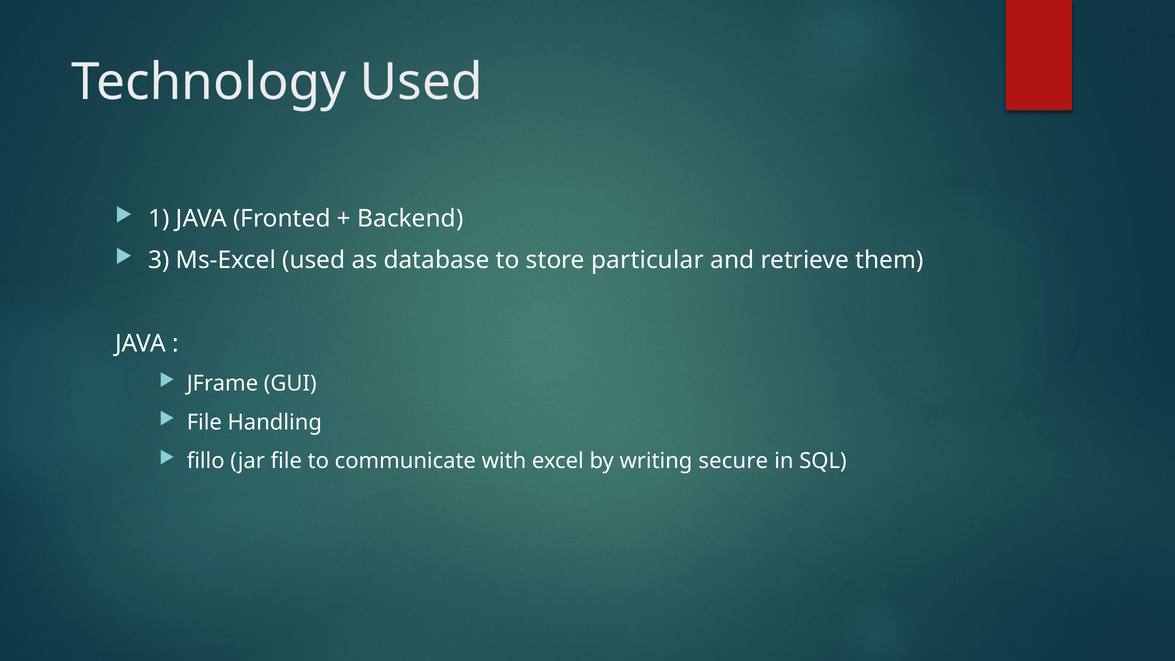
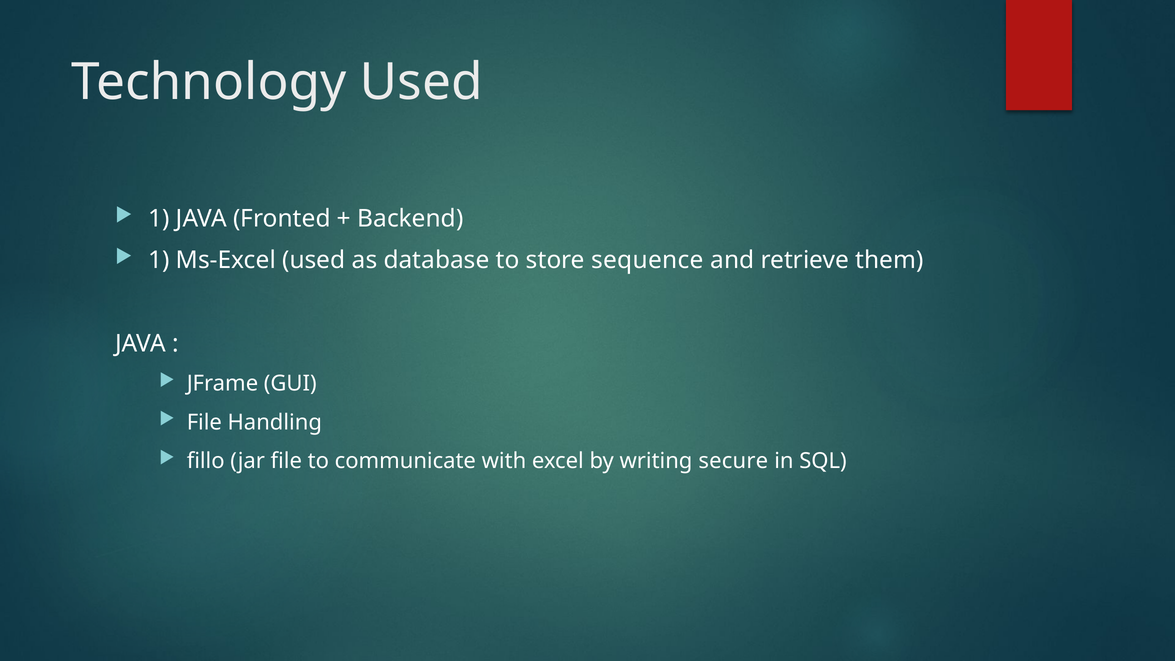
3: 3 -> 1 (159, 260)
particular: particular -> sequence (647, 260)
